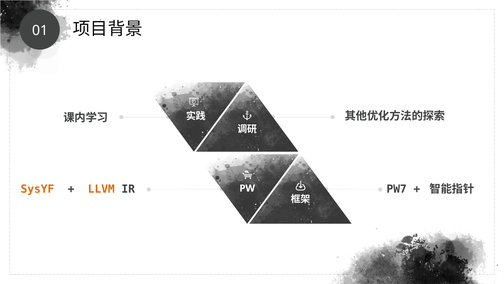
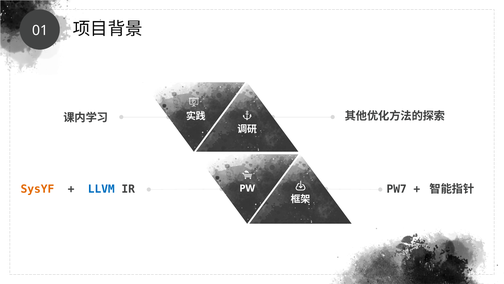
LLVM colour: orange -> blue (101, 189)
